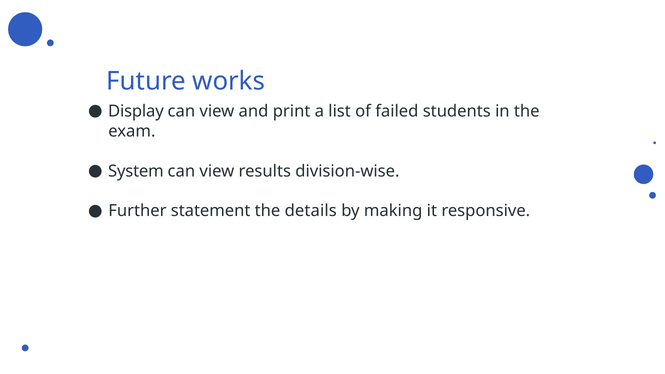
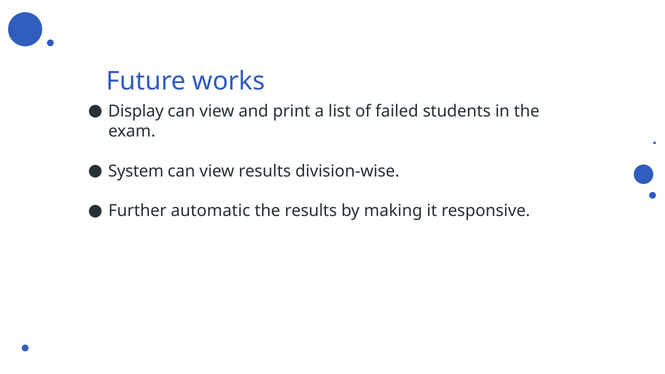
statement: statement -> automatic (211, 211)
the details: details -> results (311, 211)
